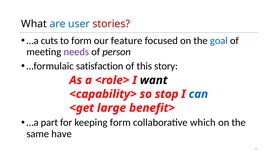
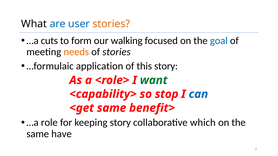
stories colour: red -> orange (111, 24)
feature: feature -> walking (127, 41)
needs colour: purple -> orange (76, 52)
of person: person -> stories (117, 52)
satisfaction: satisfaction -> application (100, 66)
want colour: black -> green (154, 80)
<get large: large -> same (112, 108)
part: part -> role (49, 123)
keeping form: form -> story (120, 123)
